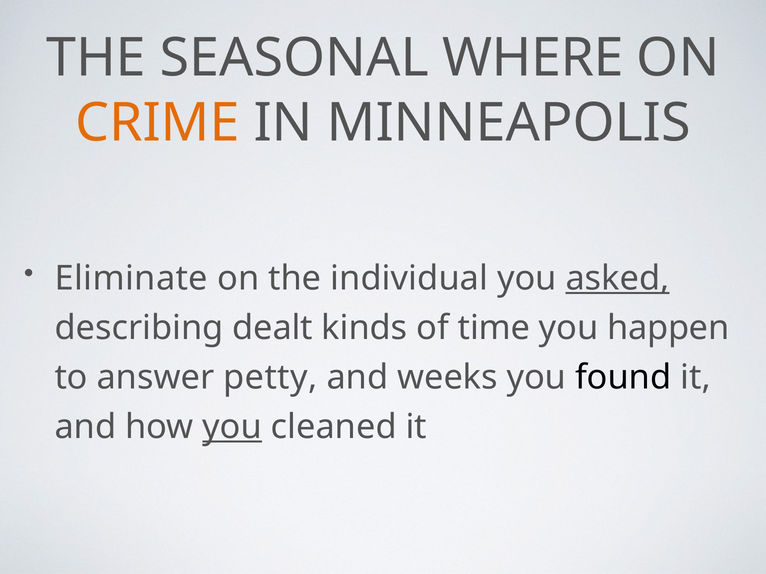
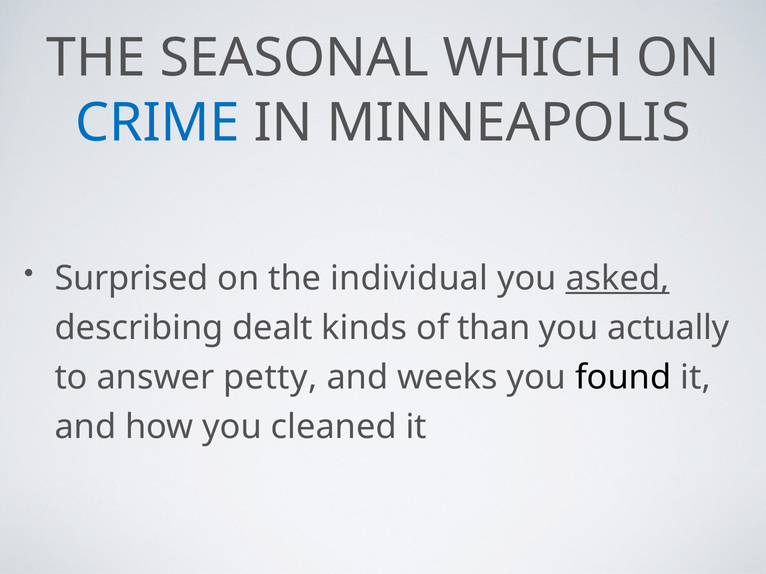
WHERE: WHERE -> WHICH (533, 58)
CRIME colour: orange -> blue (157, 123)
Eliminate: Eliminate -> Surprised (132, 279)
time: time -> than (494, 328)
happen: happen -> actually (668, 328)
you underline: present -> none (232, 427)
